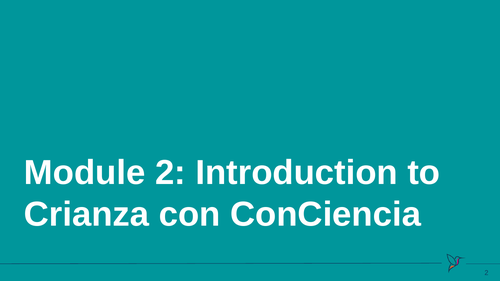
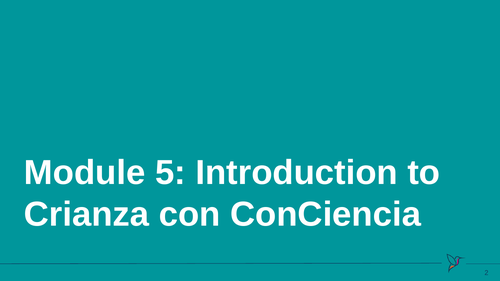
Module 2: 2 -> 5 (170, 173)
